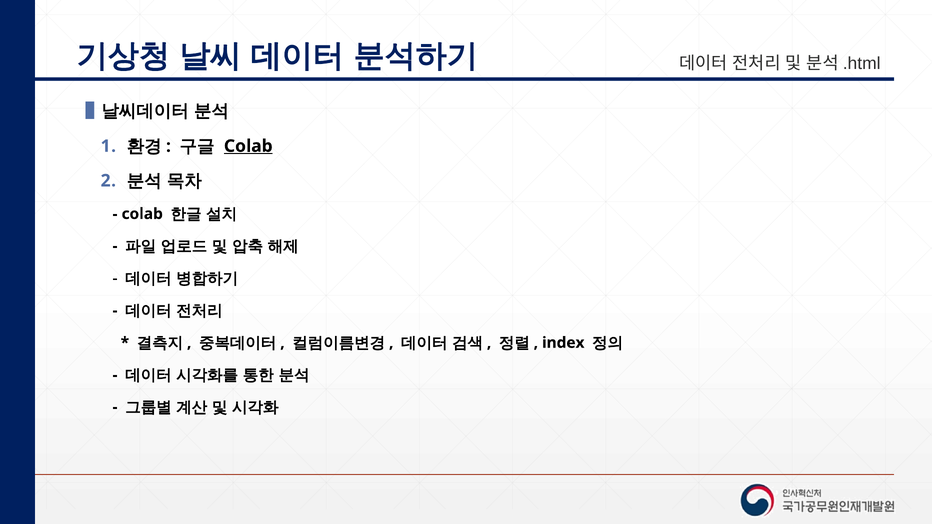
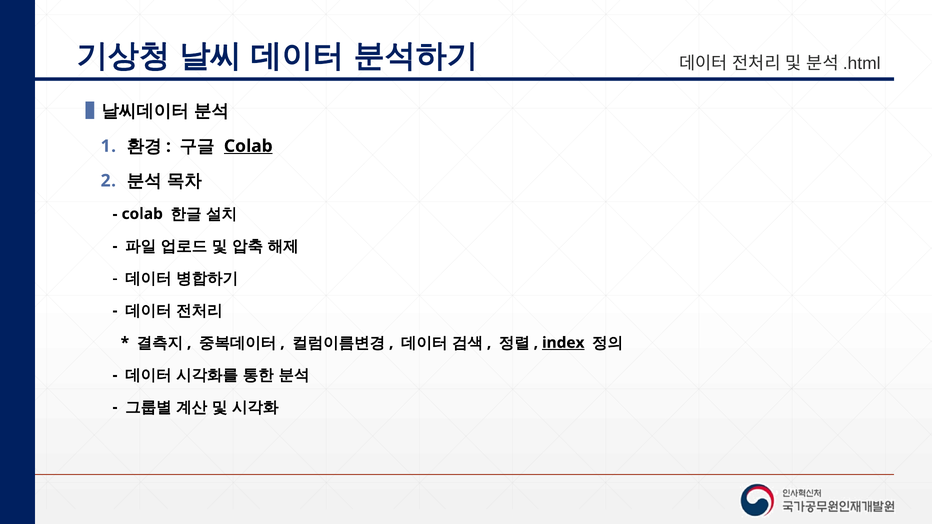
index underline: none -> present (563, 343)
